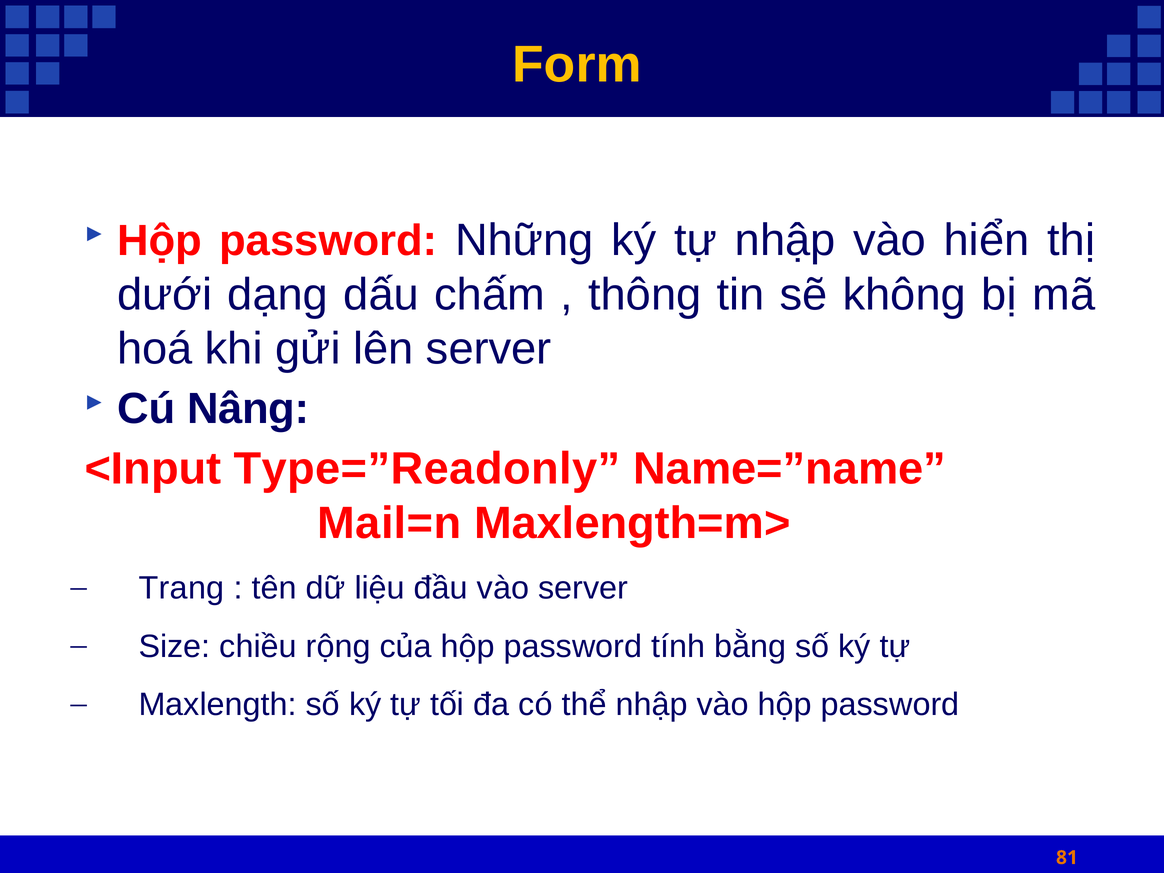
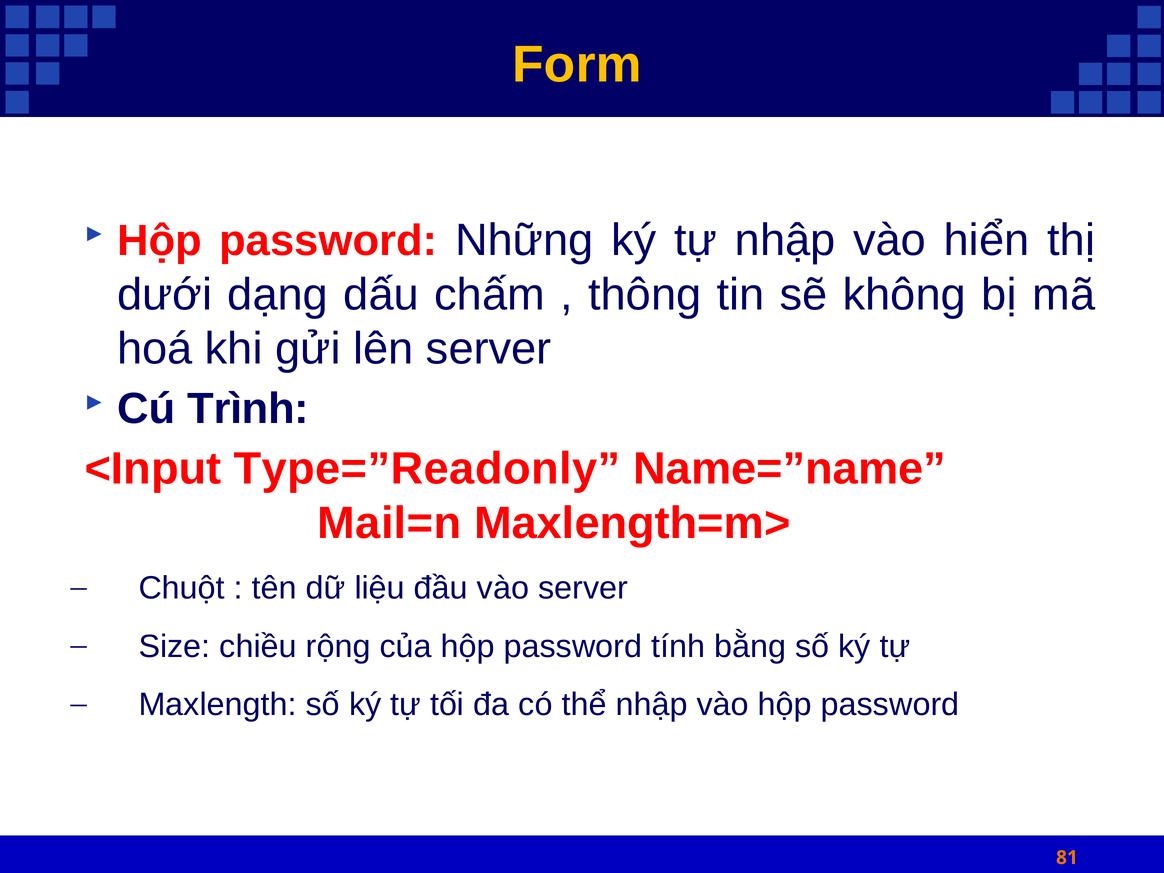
Nâng: Nâng -> Trình (248, 409)
Trang: Trang -> Chuột (182, 588)
